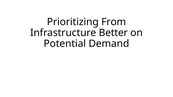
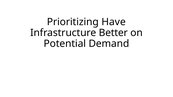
From: From -> Have (114, 22)
